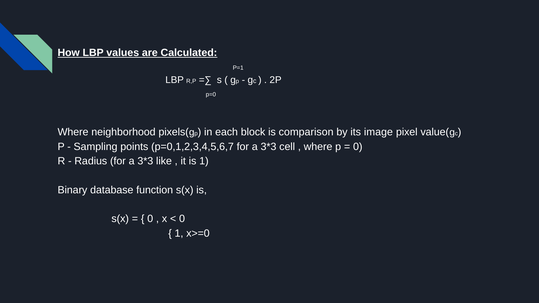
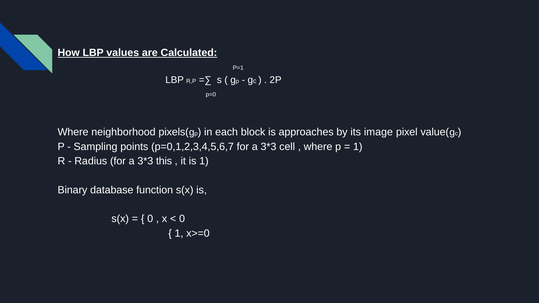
comparison: comparison -> approaches (306, 132)
0: 0 -> 1 (358, 147)
like: like -> this (164, 161)
